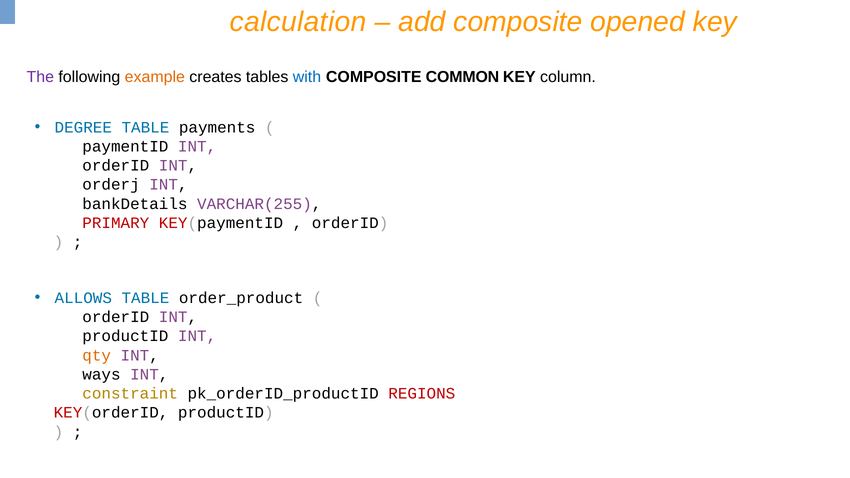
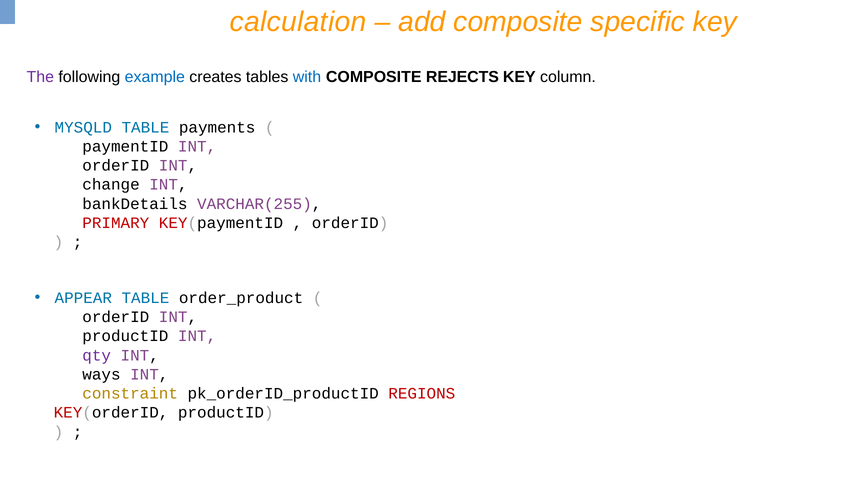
opened: opened -> specific (638, 22)
example colour: orange -> blue (155, 77)
COMMON: COMMON -> REJECTS (462, 77)
DEGREE: DEGREE -> MYSQLD (83, 127)
orderj: orderj -> change (111, 185)
ALLOWS: ALLOWS -> APPEAR (83, 298)
qty colour: orange -> purple (97, 355)
